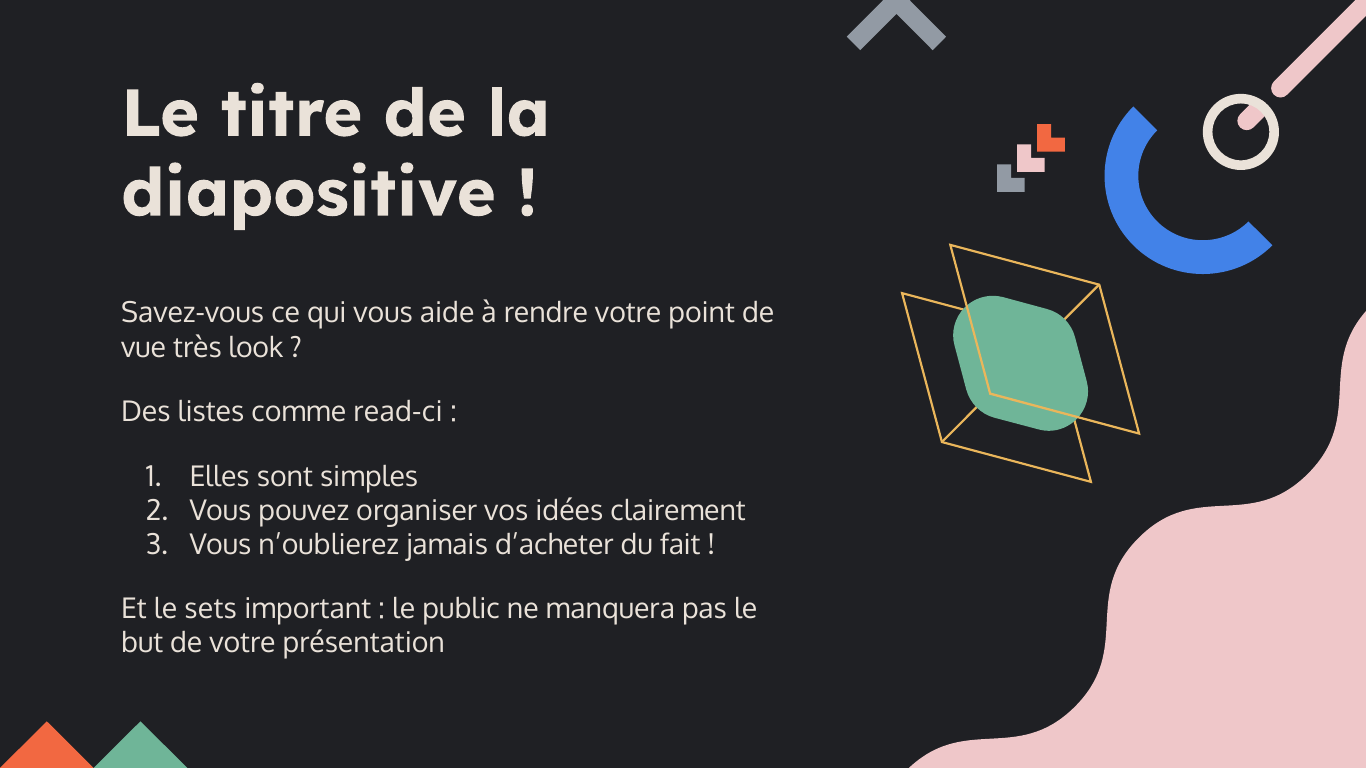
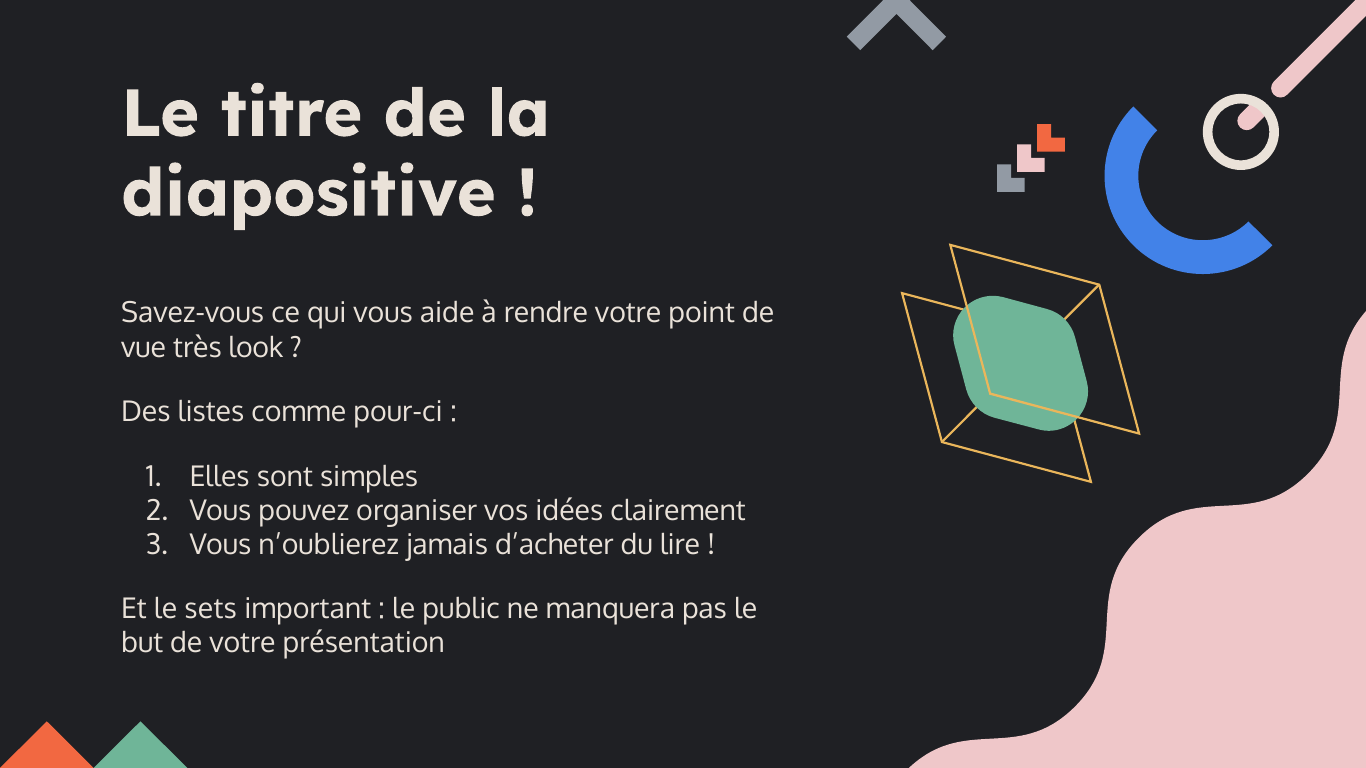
read-ci: read-ci -> pour-ci (398, 412)
fait: fait -> lire (680, 545)
